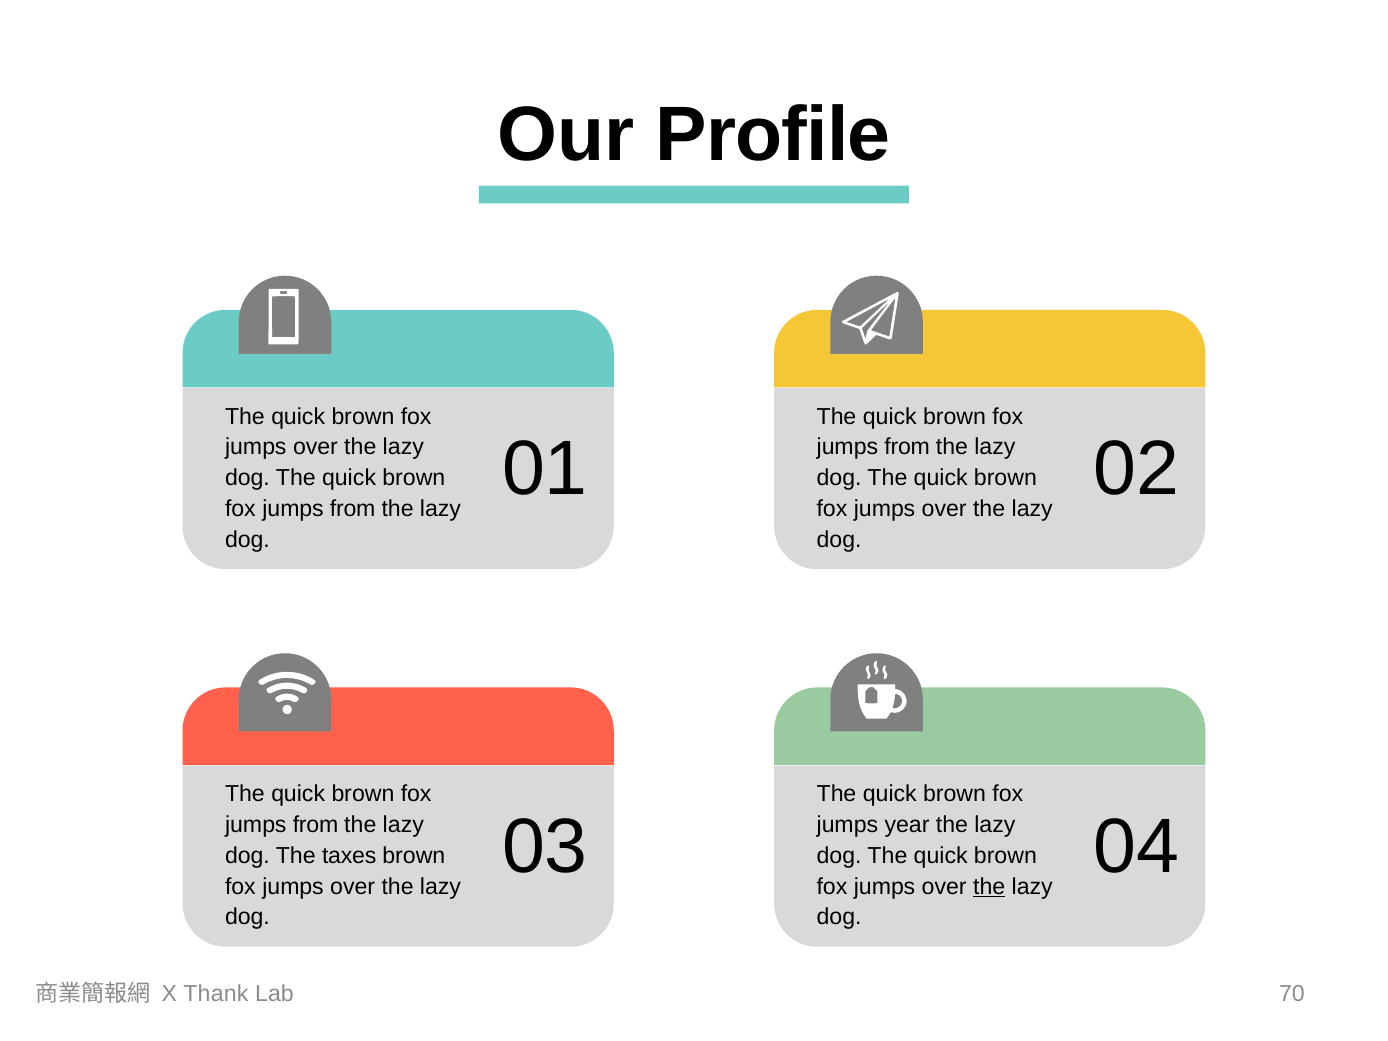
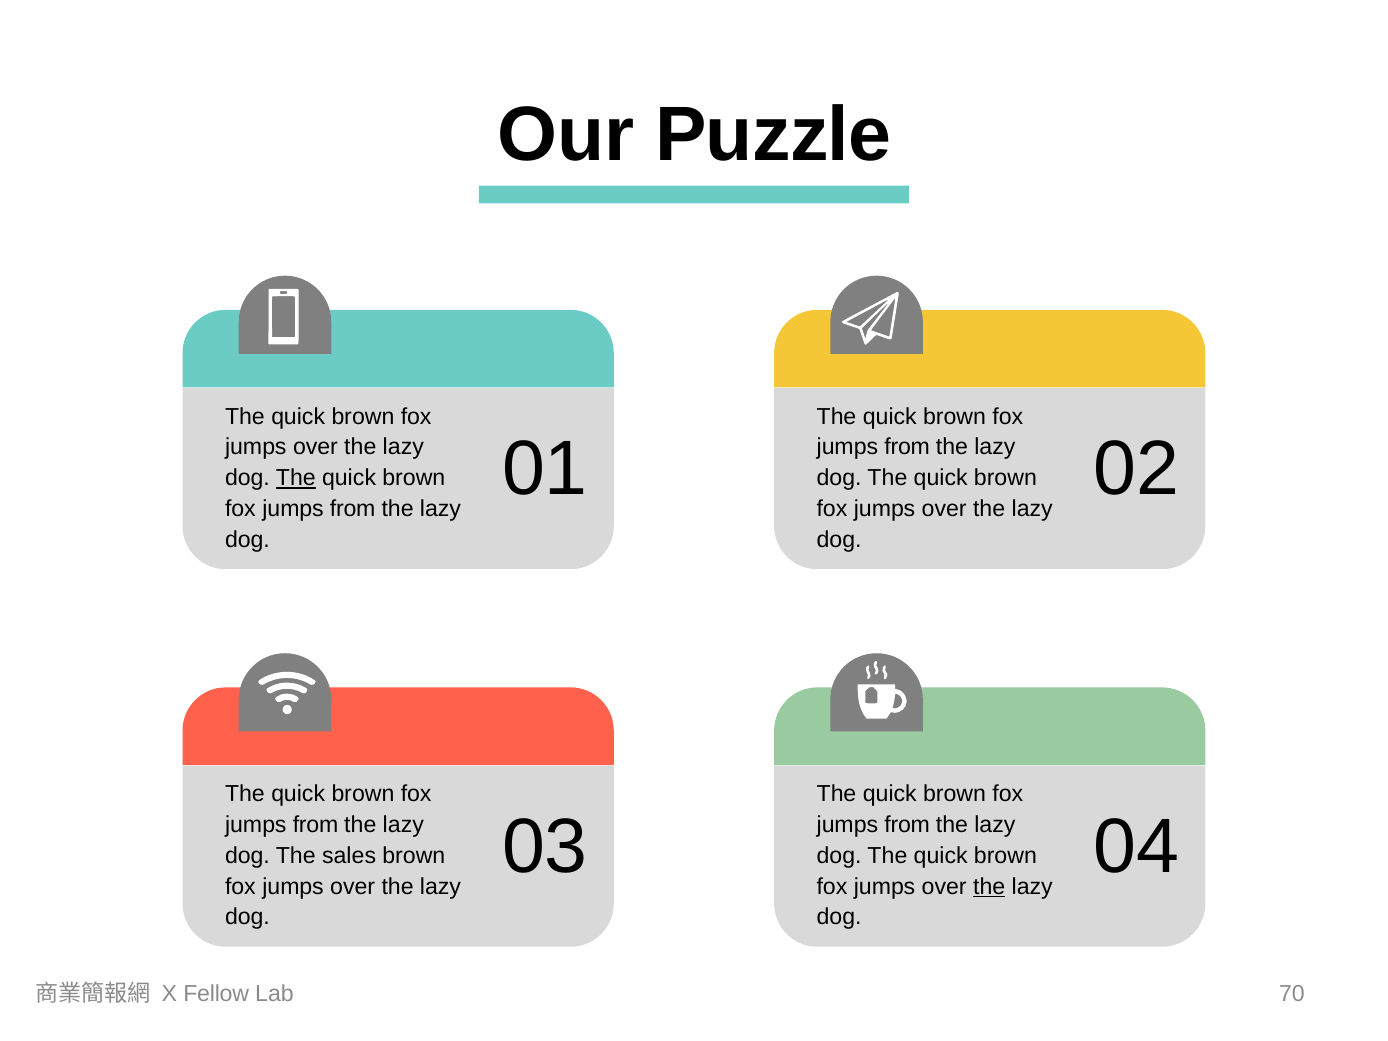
Profile: Profile -> Puzzle (773, 135)
The underline: none -> present (296, 478)
year: year -> from (907, 825)
taxes: taxes -> sales (349, 856)
Thank: Thank -> Fellow (216, 994)
